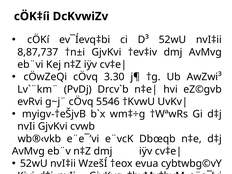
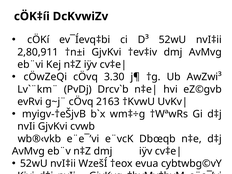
8,87,737: 8,87,737 -> 2,80,911 (38, 52)
5546: 5546 -> 2163 (108, 102)
